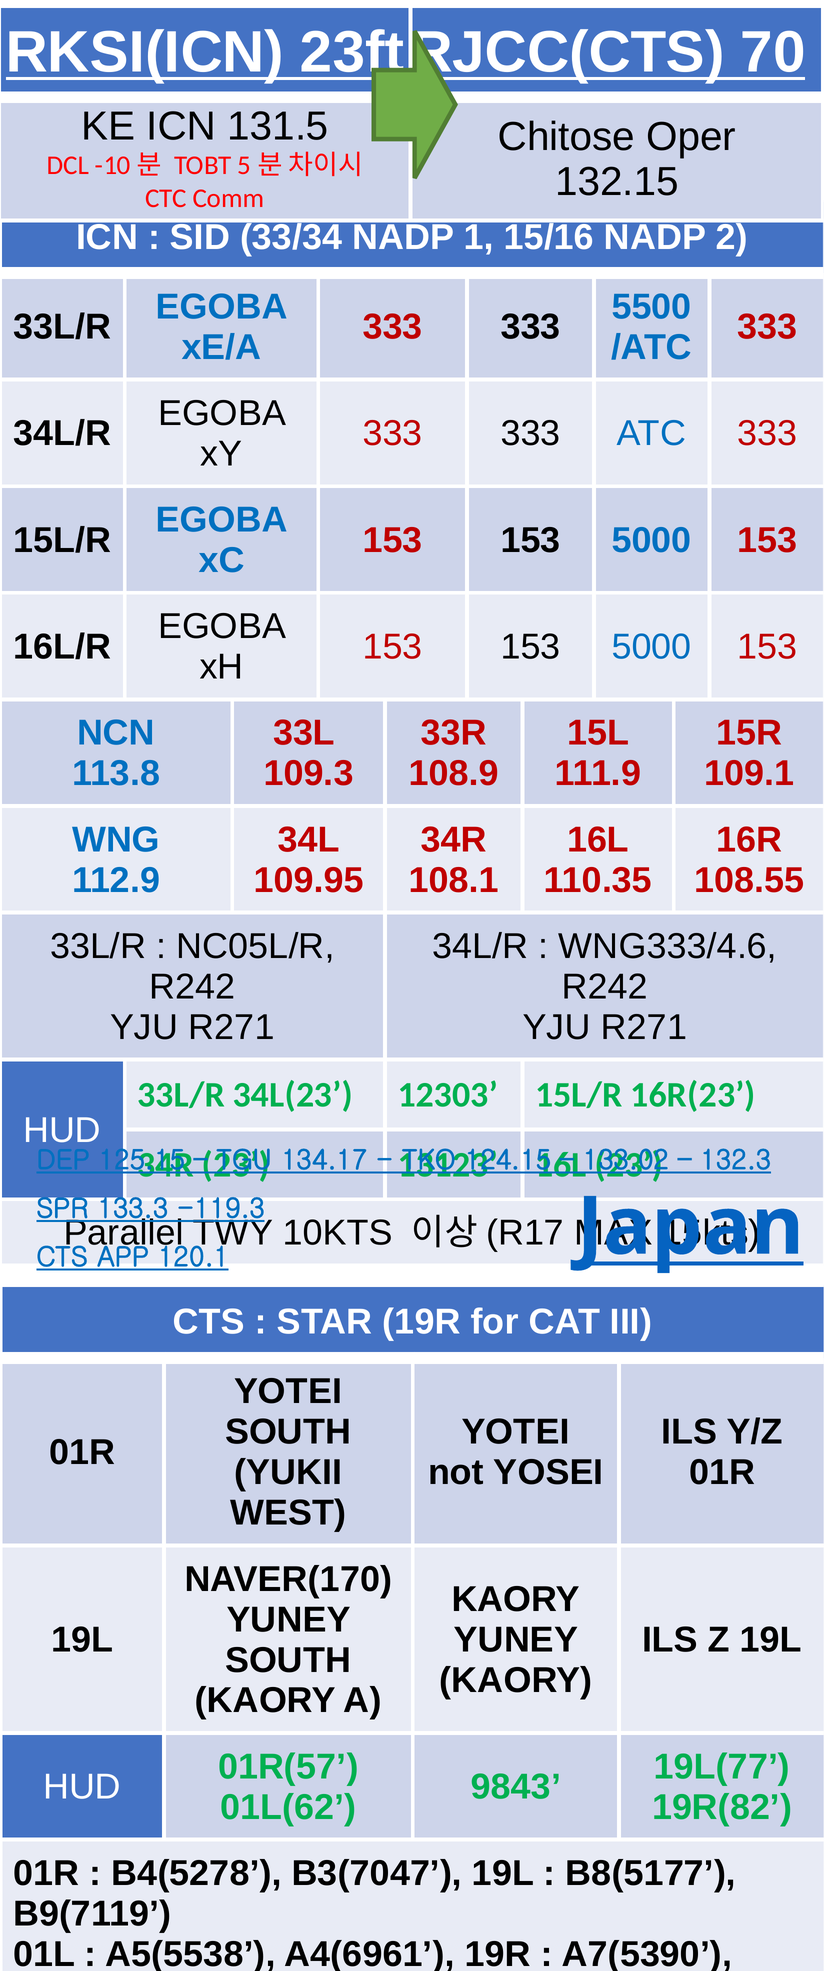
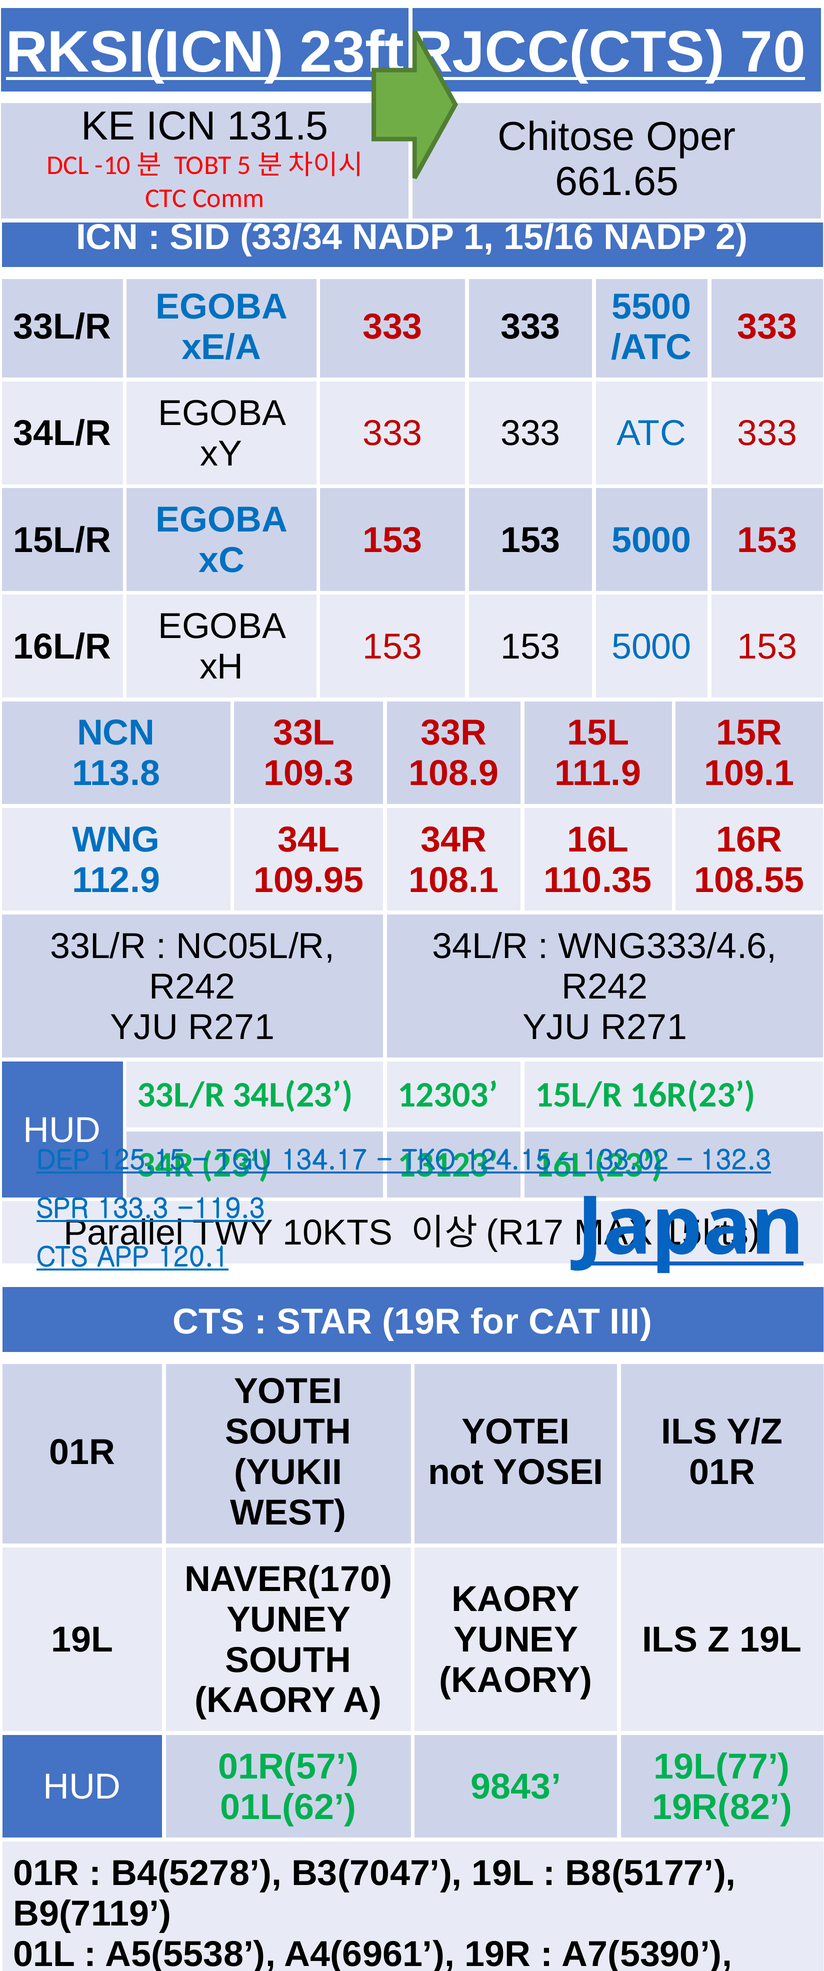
132.15: 132.15 -> 661.65 (617, 182)
